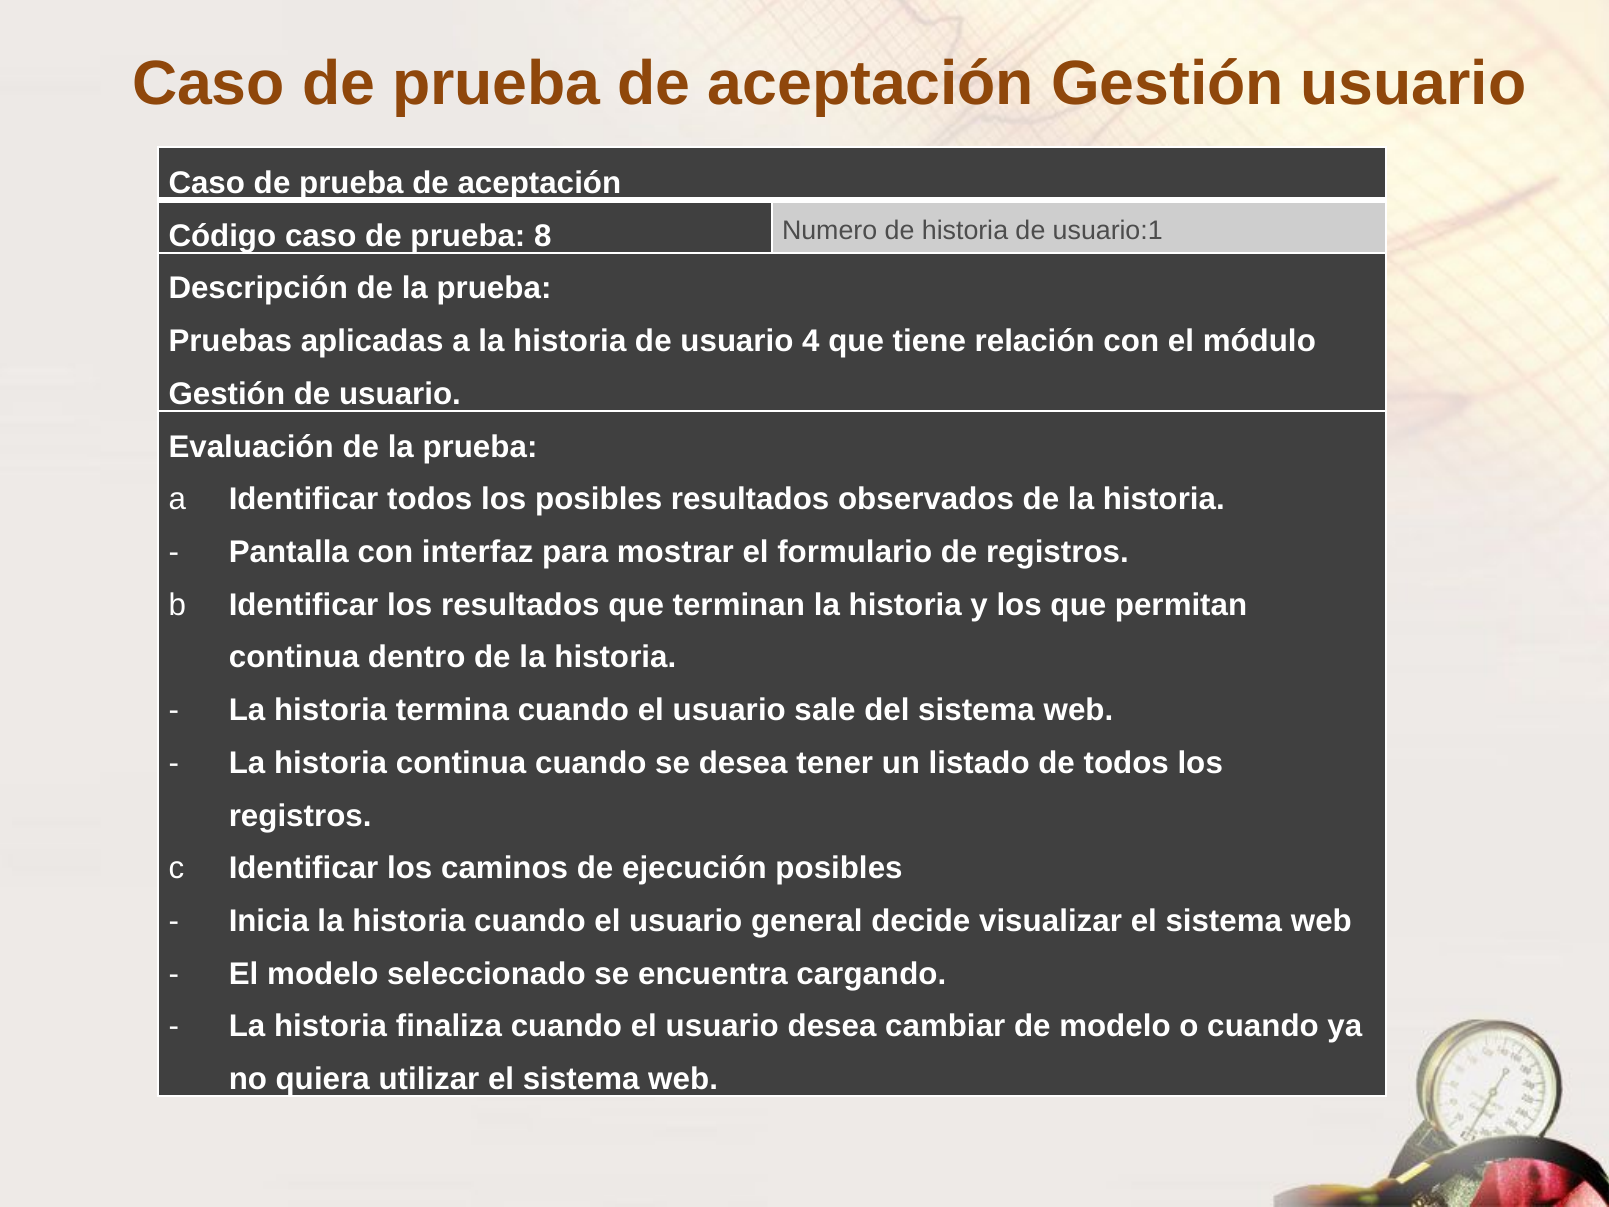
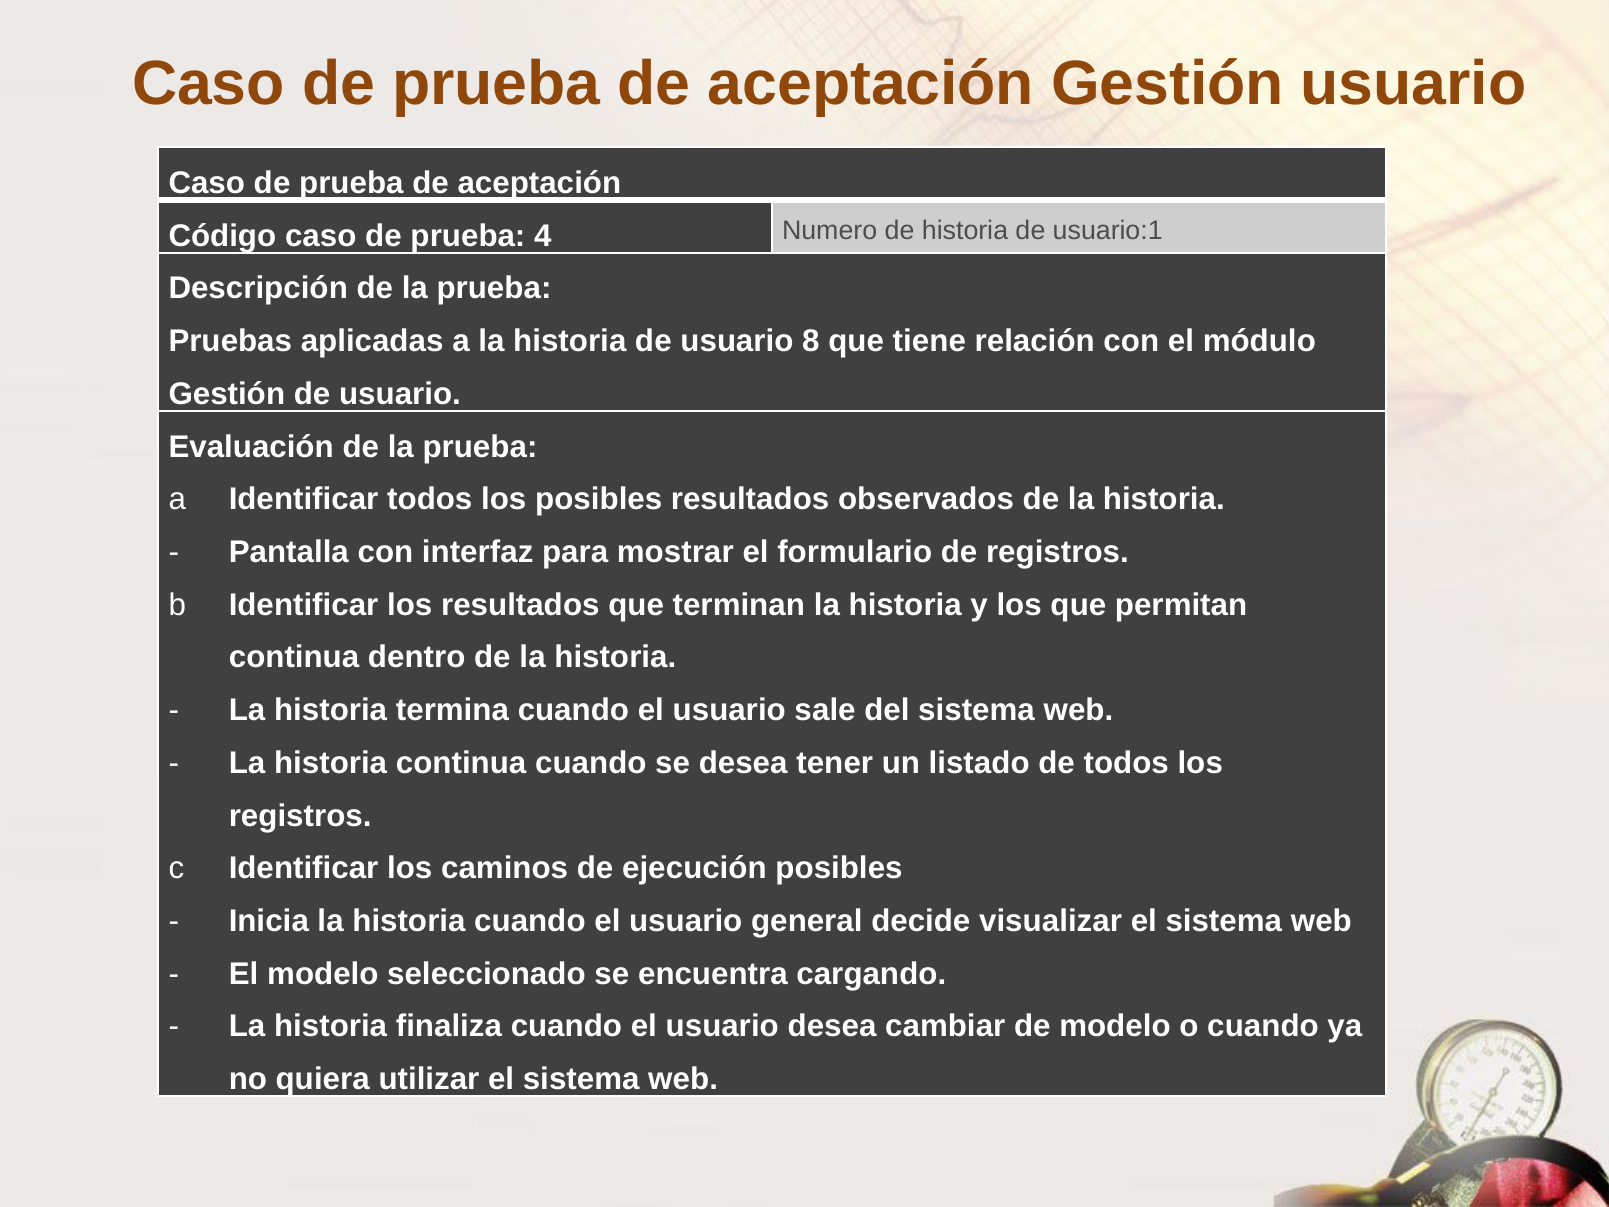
8: 8 -> 4 (543, 236)
4: 4 -> 8 (811, 341)
